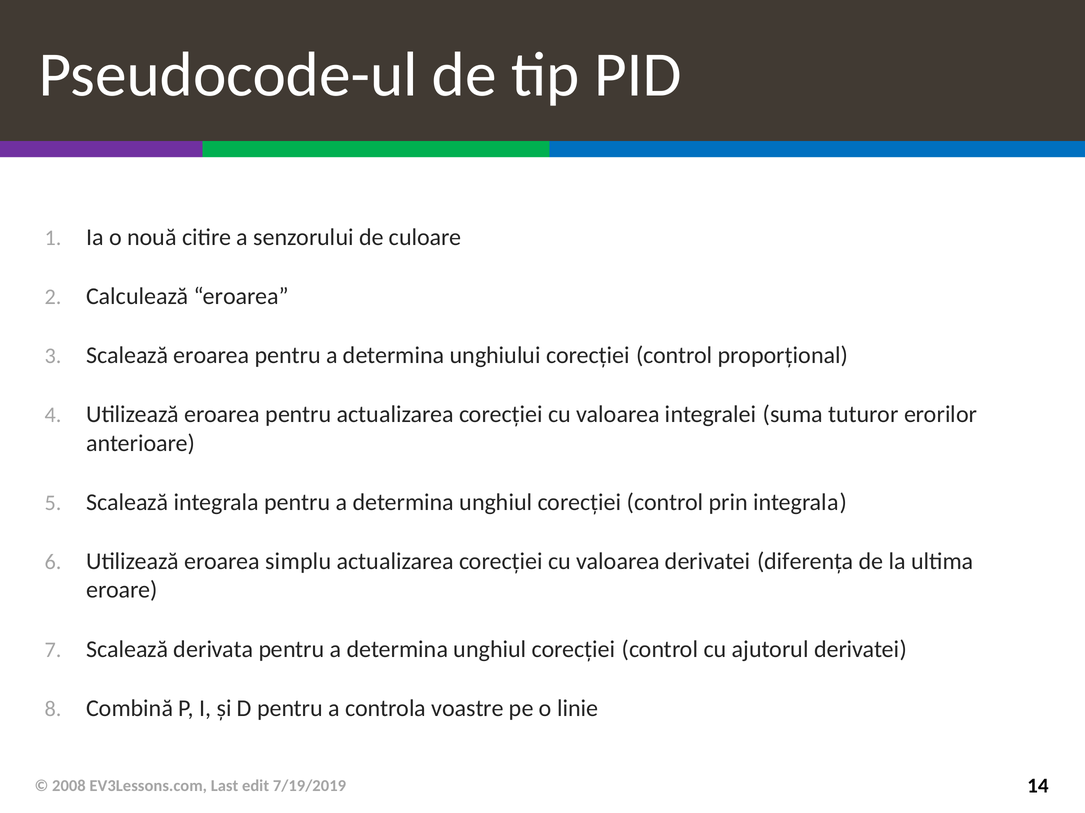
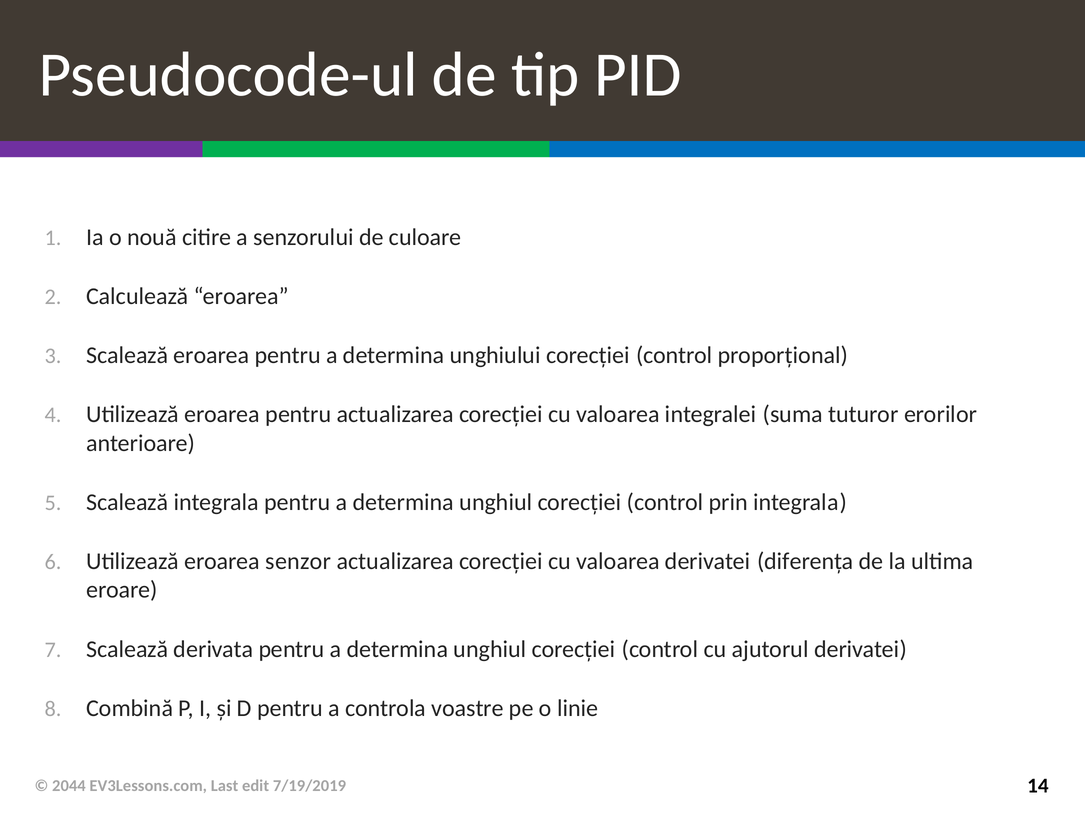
simplu: simplu -> senzor (298, 562)
2008: 2008 -> 2044 (69, 786)
